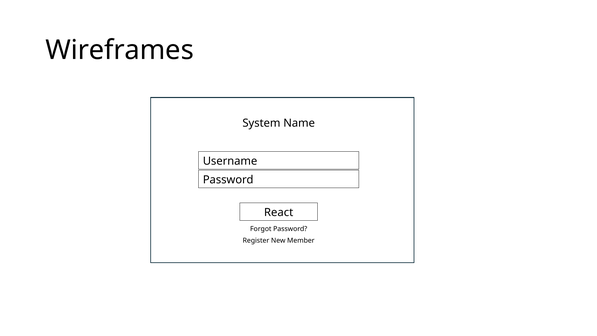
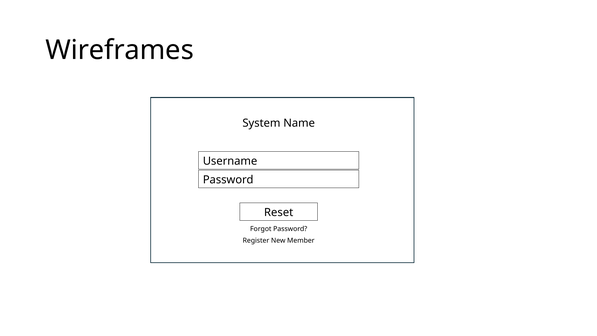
React: React -> Reset (279, 212)
